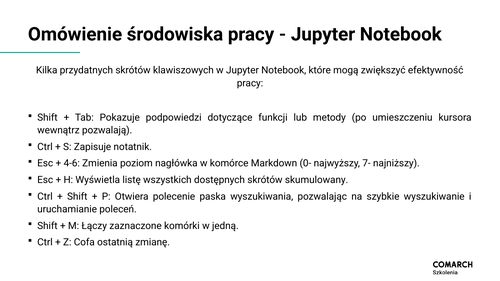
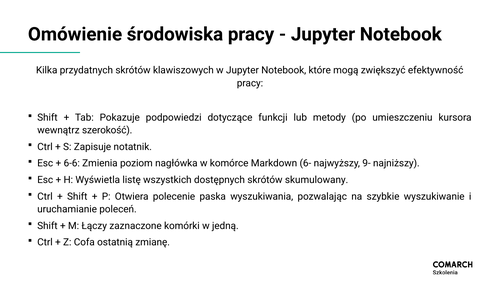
pozwalają: pozwalają -> szerokość (107, 130)
4-6: 4-6 -> 6-6 (72, 164)
0-: 0- -> 6- (305, 164)
7-: 7- -> 9- (367, 164)
